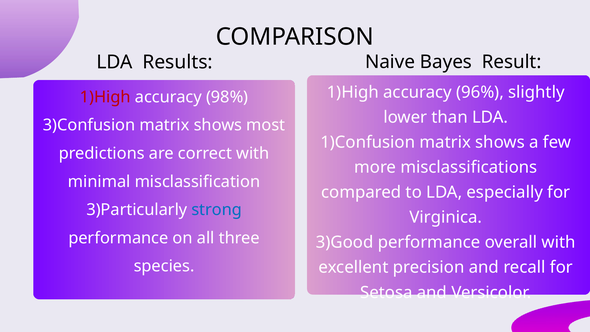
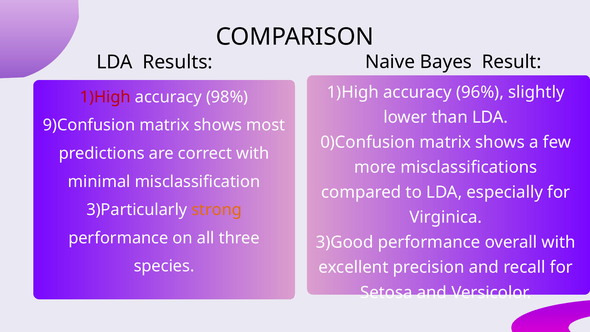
3)Confusion: 3)Confusion -> 9)Confusion (89, 125)
1)Confusion: 1)Confusion -> 0)Confusion (368, 142)
strong colour: blue -> orange (217, 210)
